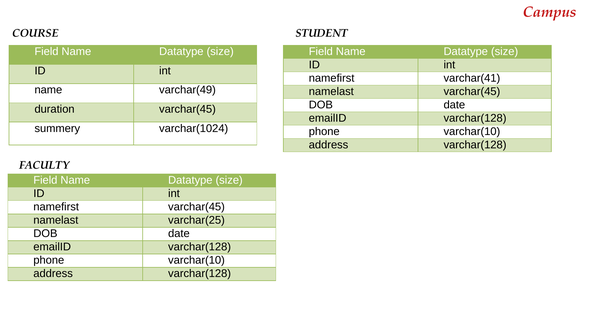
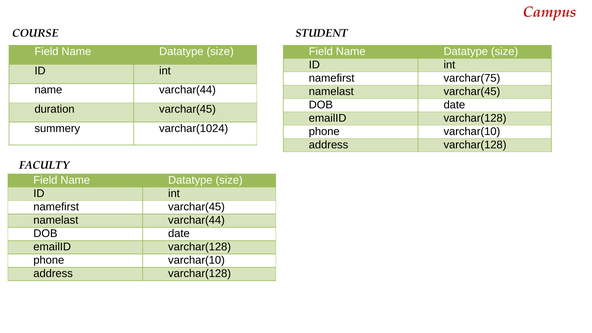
varchar(41: varchar(41 -> varchar(75 (472, 78)
name varchar(49: varchar(49 -> varchar(44 (187, 90)
namelast varchar(25: varchar(25 -> varchar(44 (196, 220)
